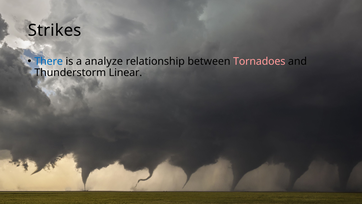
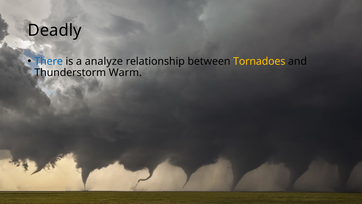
Strikes: Strikes -> Deadly (55, 30)
Tornadoes colour: pink -> yellow (259, 61)
Linear: Linear -> Warm (125, 73)
